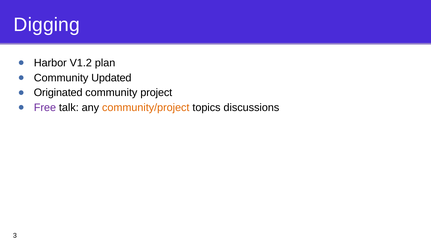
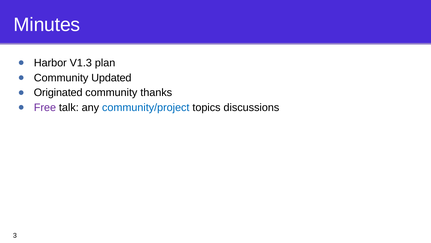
Digging: Digging -> Minutes (47, 25)
V1.2: V1.2 -> V1.3 (81, 63)
project: project -> thanks (156, 93)
community/project colour: orange -> blue (146, 107)
